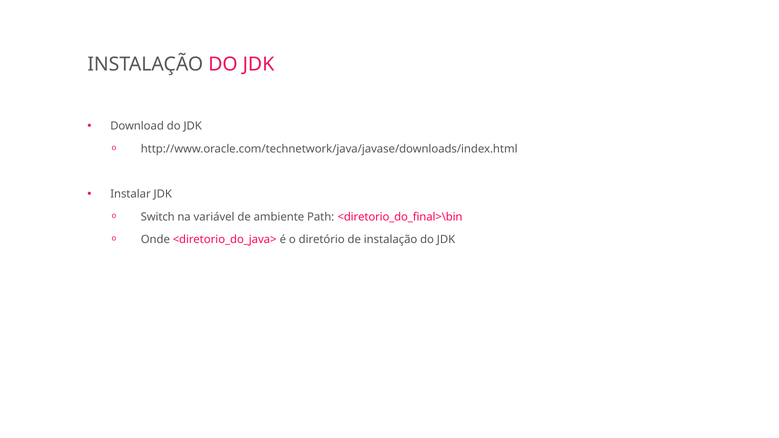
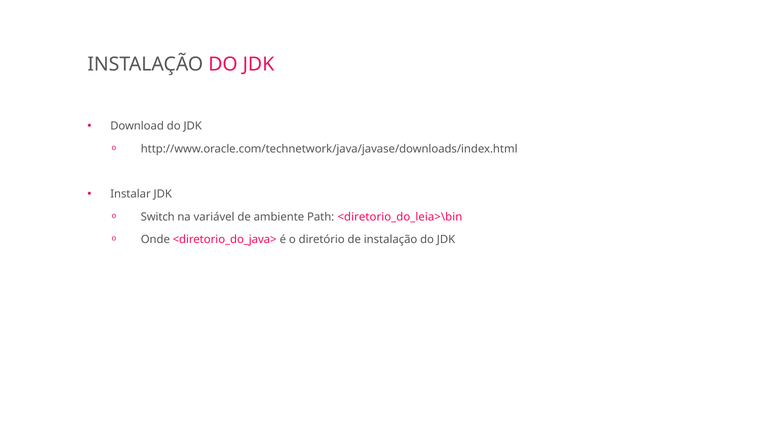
<diretorio_do_final>\bin: <diretorio_do_final>\bin -> <diretorio_do_leia>\bin (400, 217)
